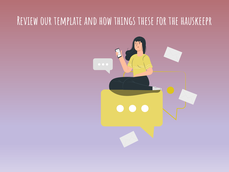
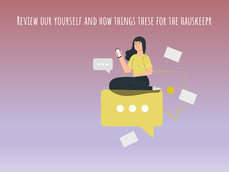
template: template -> yourself (68, 21)
